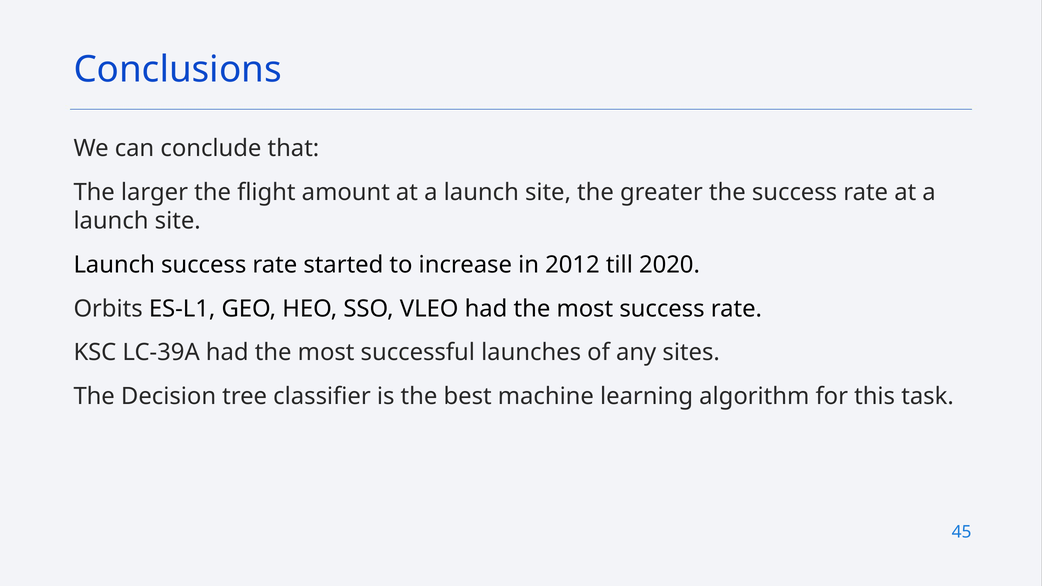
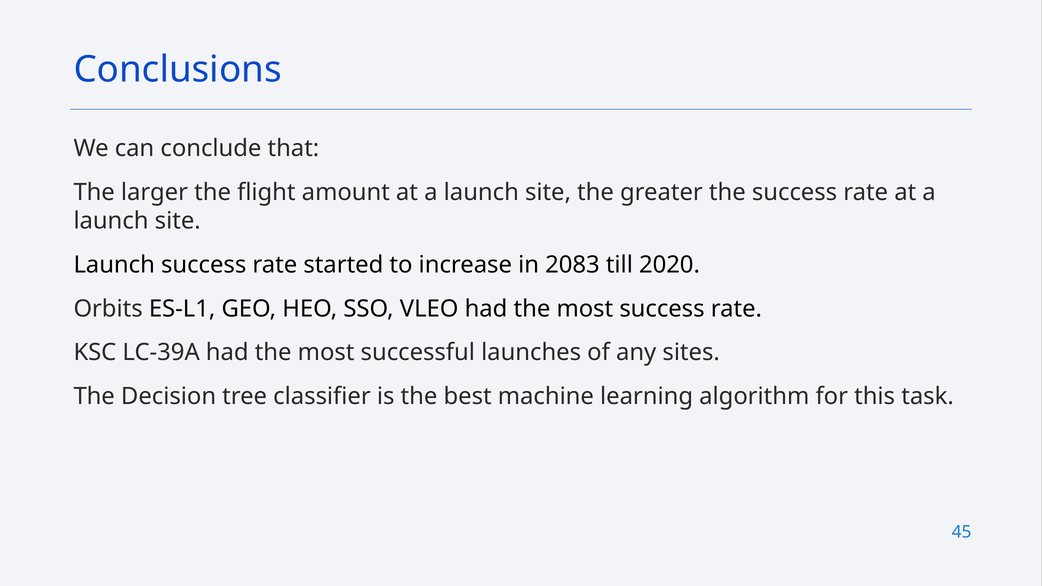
2012: 2012 -> 2083 (573, 265)
